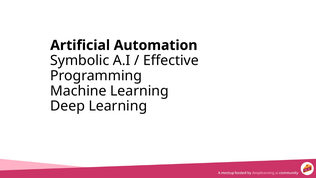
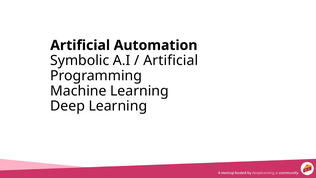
Effective: Effective -> Artificial (171, 60)
